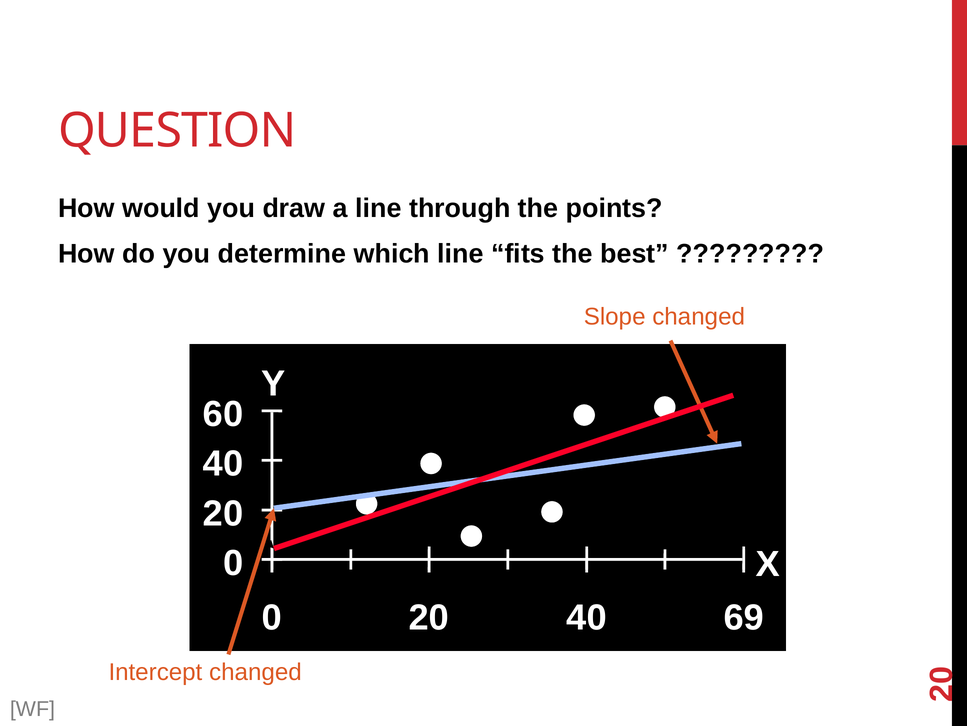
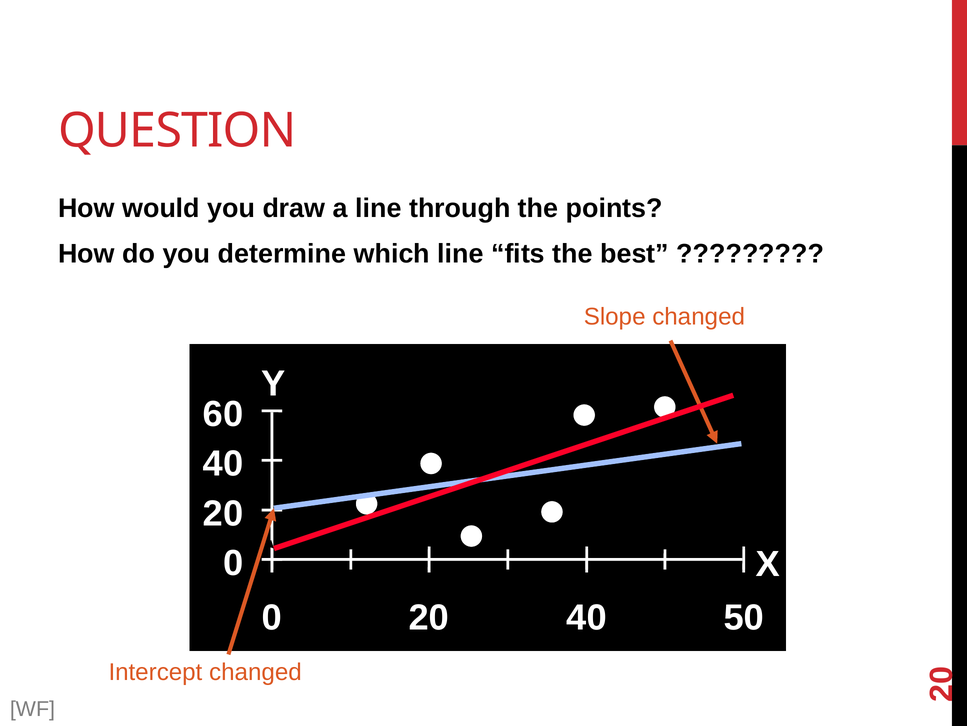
69: 69 -> 50 (744, 617)
